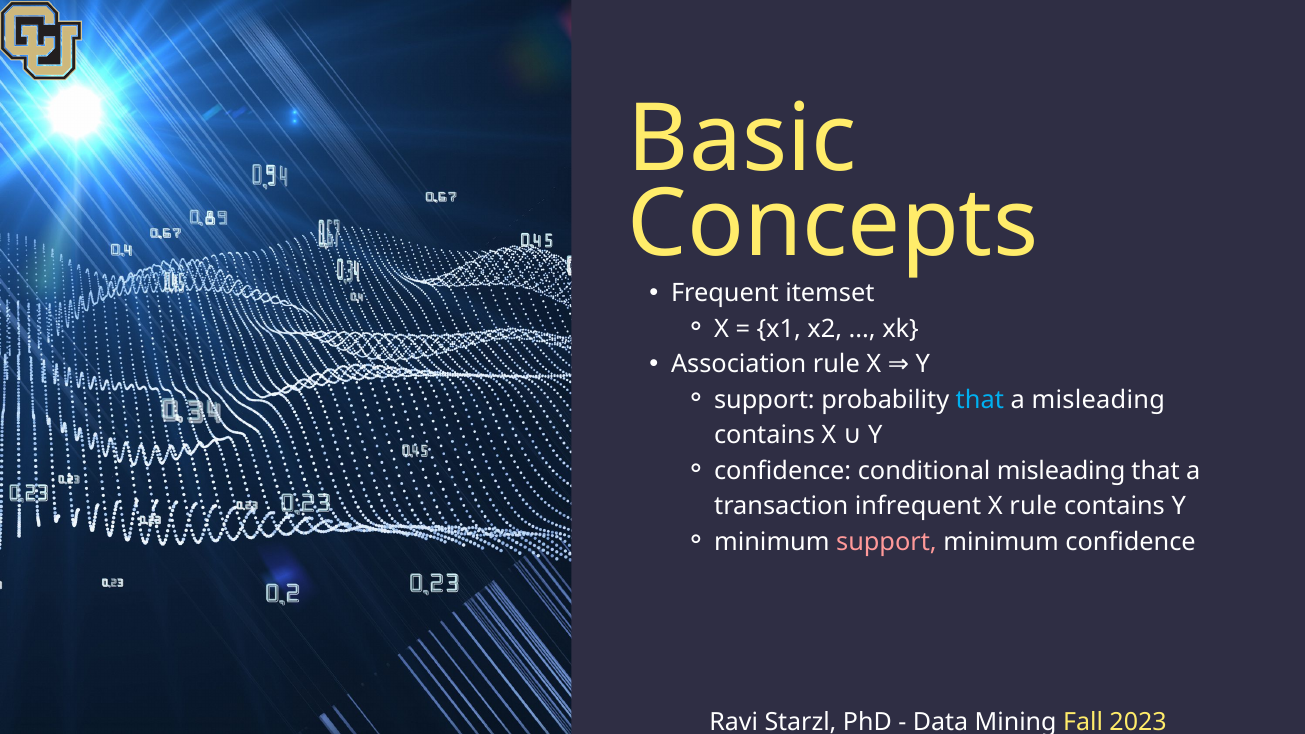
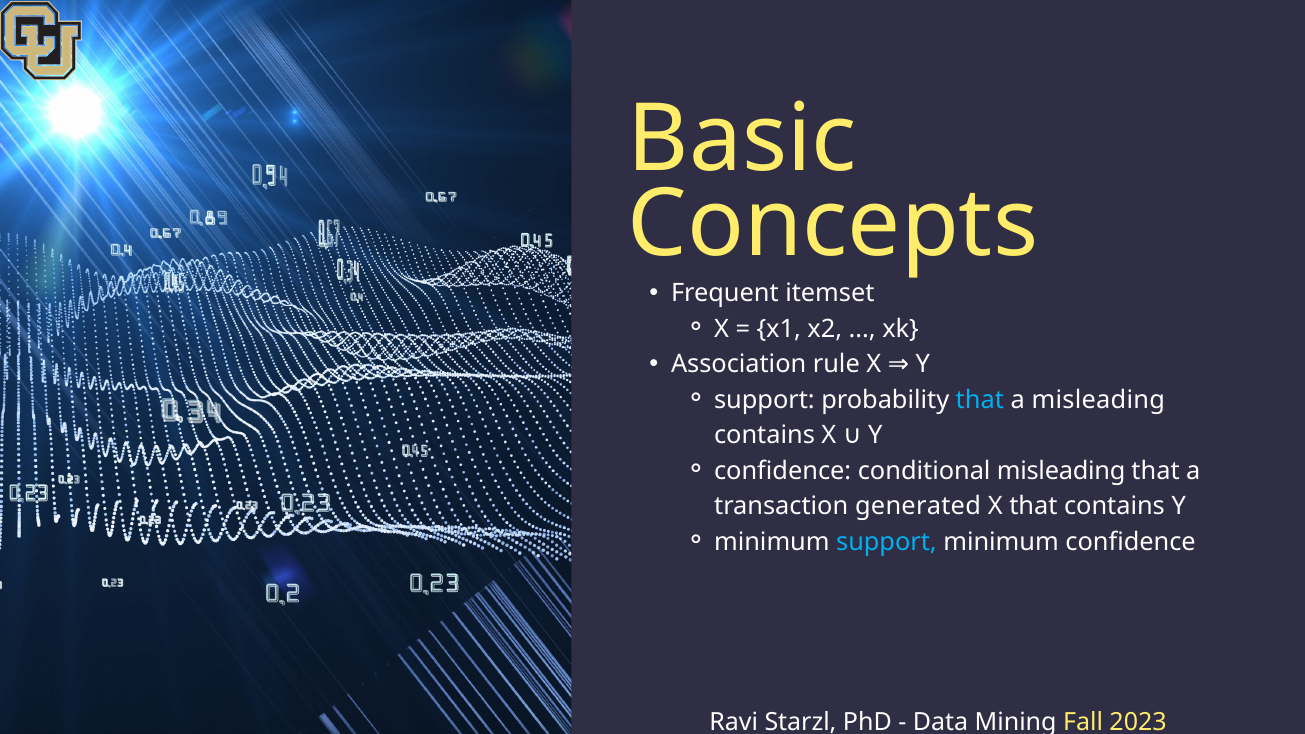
infrequent: infrequent -> generated (918, 506)
X rule: rule -> that (1033, 506)
support colour: pink -> light blue (886, 542)
